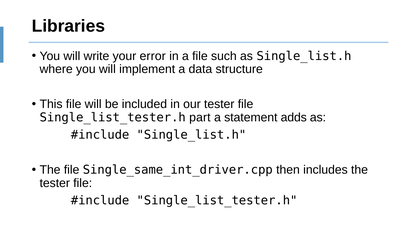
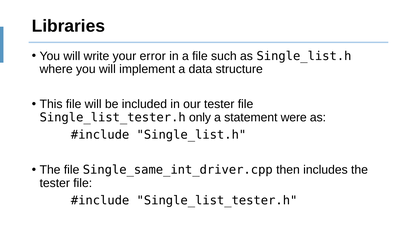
part: part -> only (200, 117)
adds: adds -> were (294, 117)
